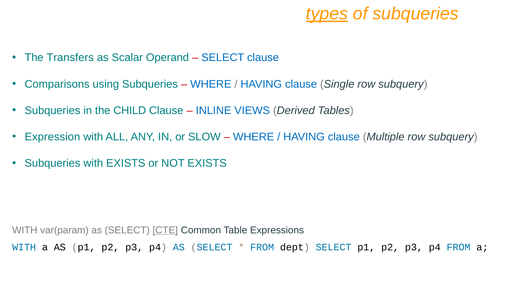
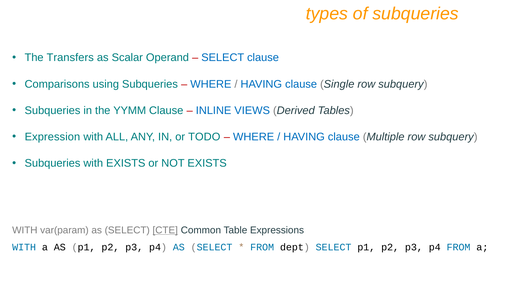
types underline: present -> none (327, 14)
CHILD: CHILD -> YYMM (130, 111)
SLOW: SLOW -> TODO (204, 137)
